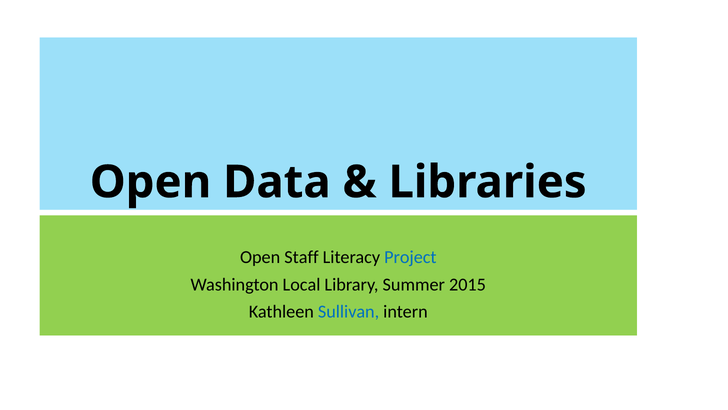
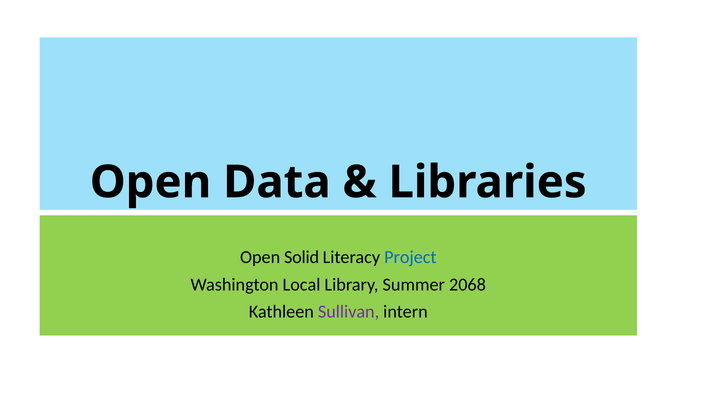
Staff: Staff -> Solid (302, 257)
2015: 2015 -> 2068 (467, 284)
Sullivan colour: blue -> purple (349, 311)
